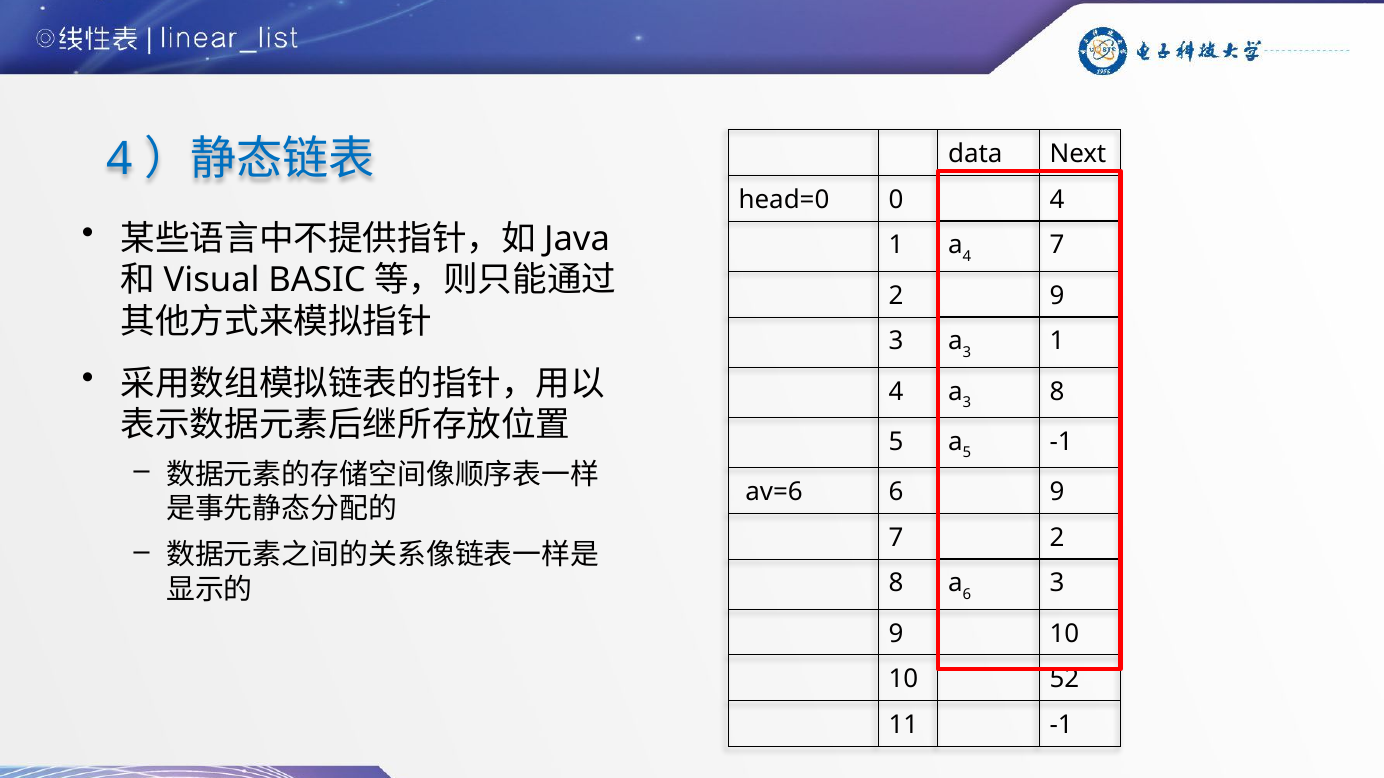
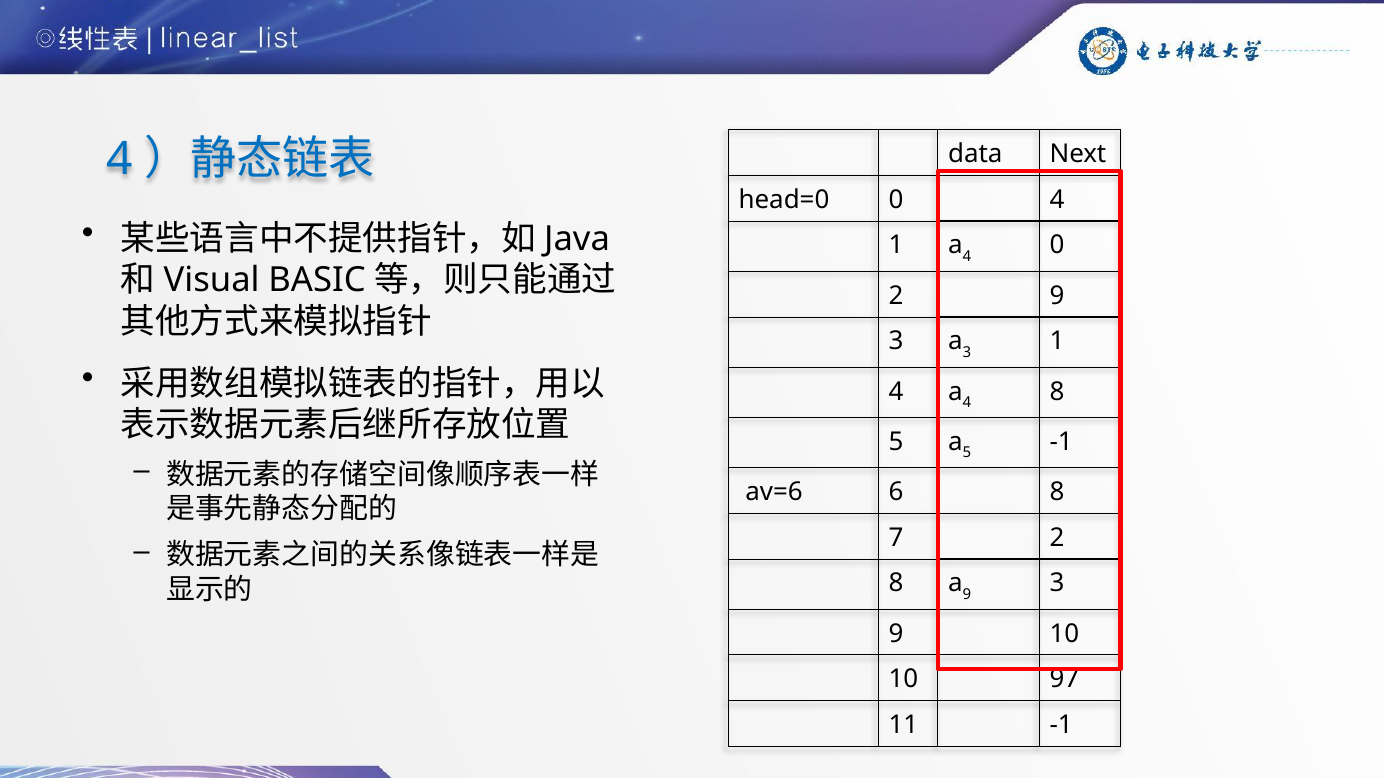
4 7: 7 -> 0 (1057, 246)
3: 3 -> 4 (967, 403)
6 9: 9 -> 8 (1057, 492)
6: 6 -> 9 (967, 595)
52: 52 -> 97 (1064, 680)
